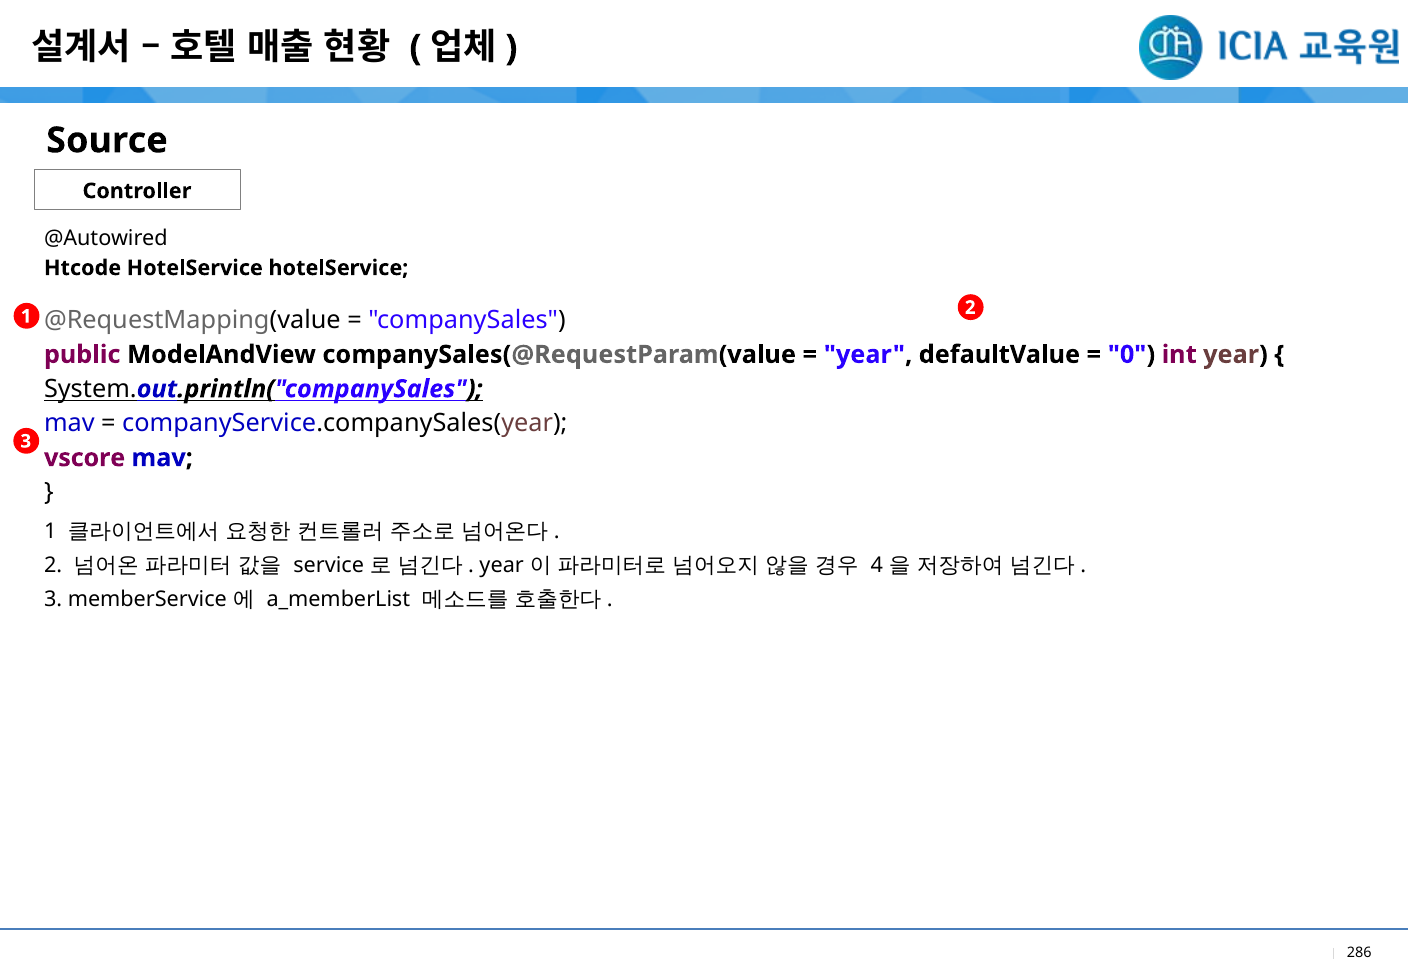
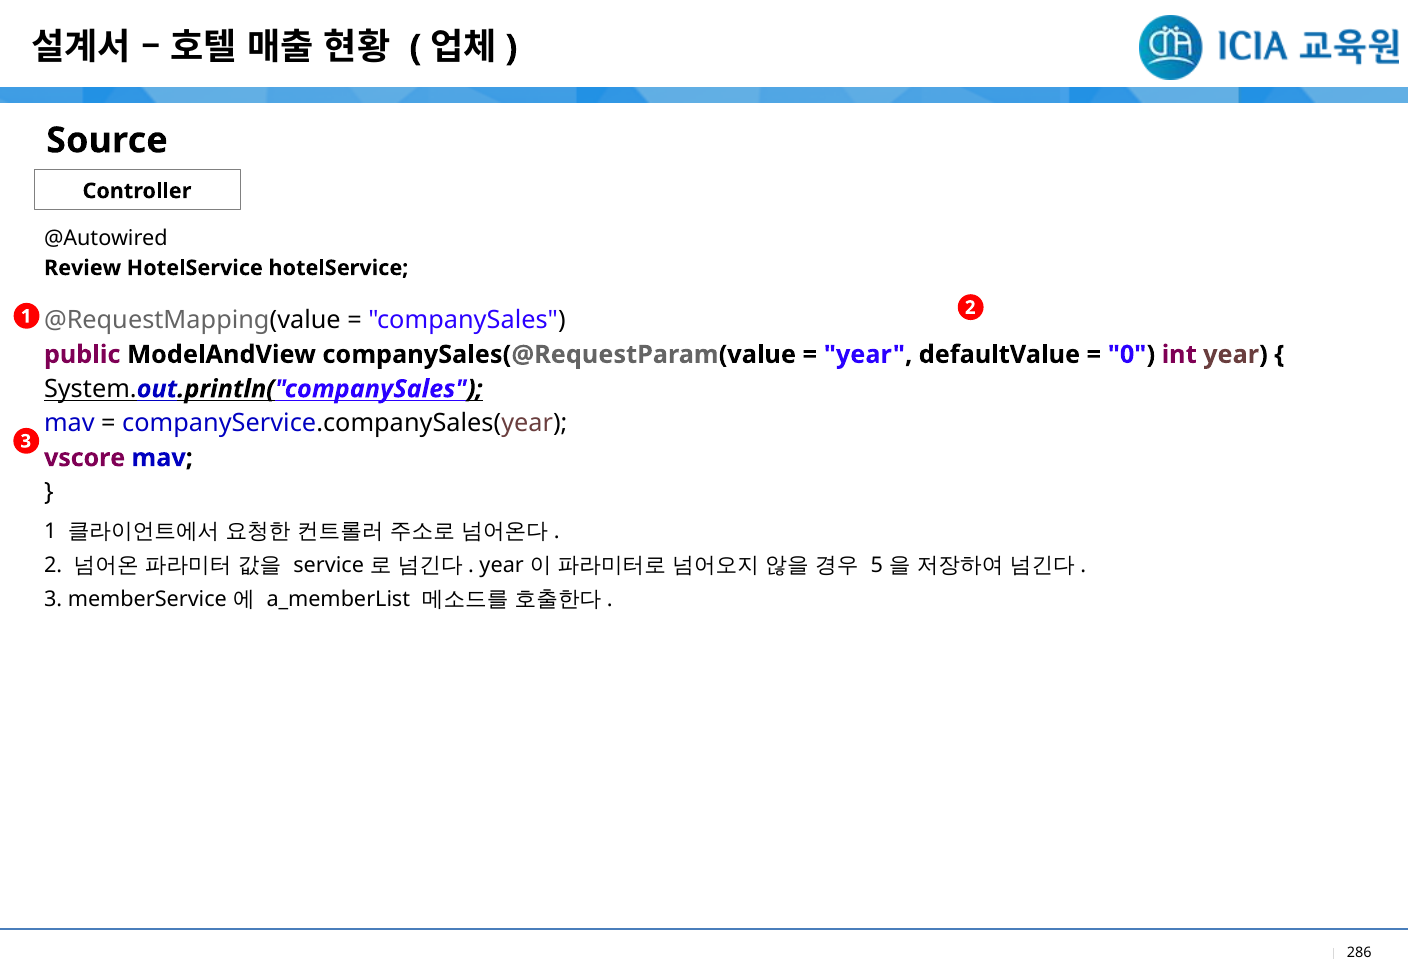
Htcode: Htcode -> Review (83, 268)
4: 4 -> 5 (877, 565)
